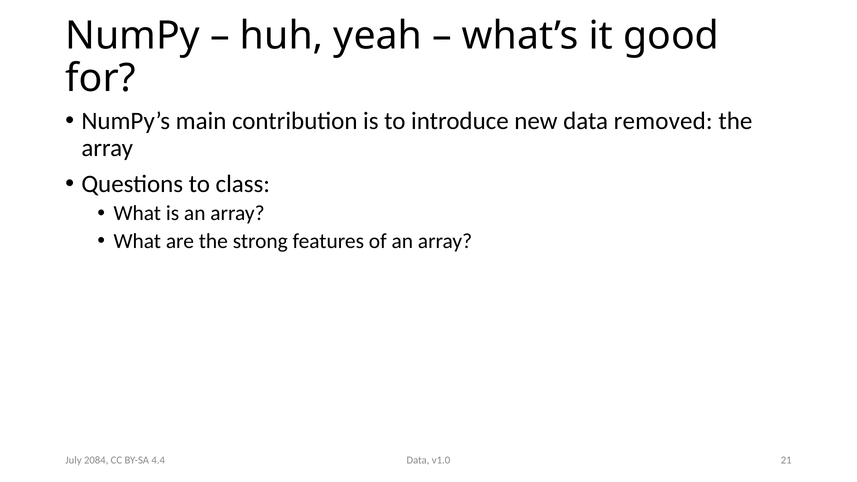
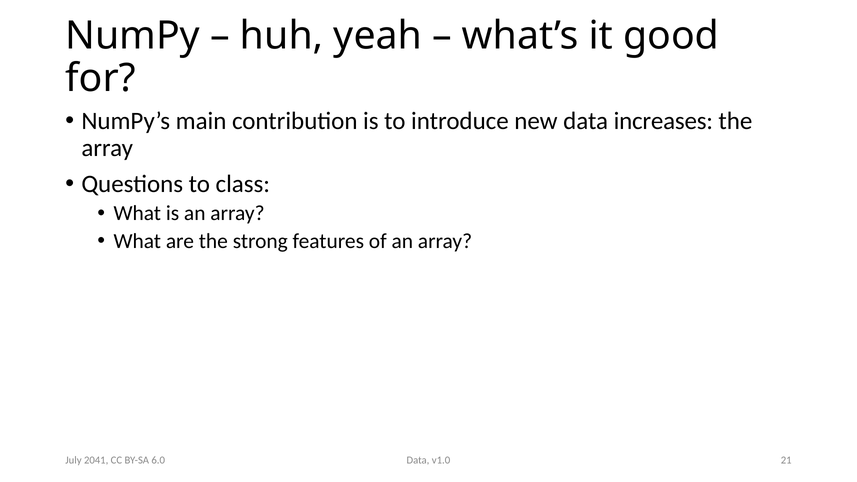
removed: removed -> increases (663, 121)
2084: 2084 -> 2041 (96, 460)
4.4: 4.4 -> 6.0 (158, 460)
